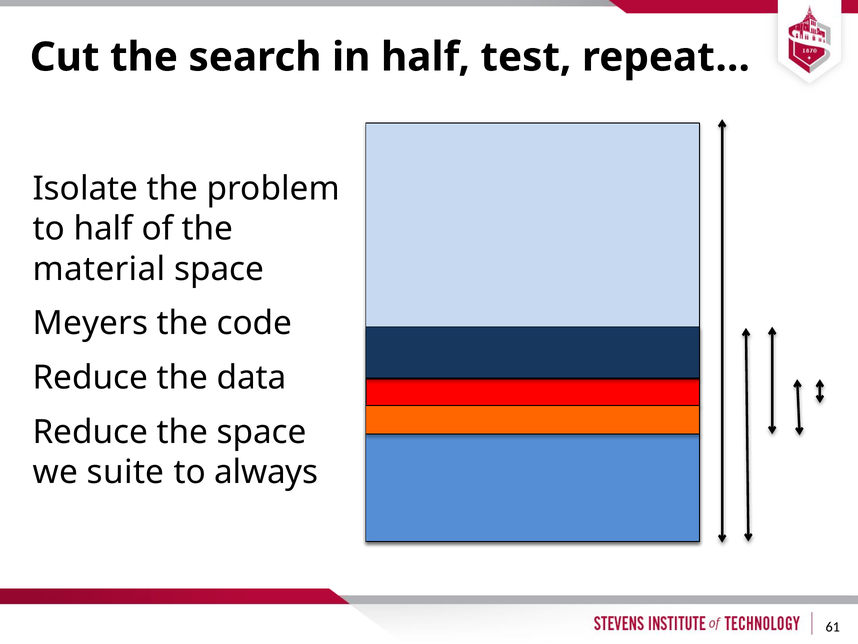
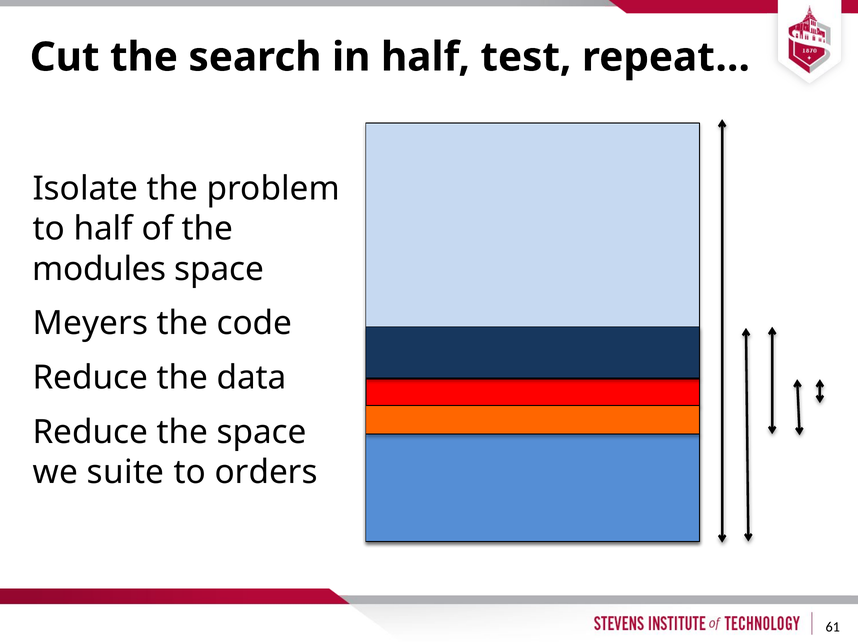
material: material -> modules (99, 269)
always: always -> orders (266, 472)
